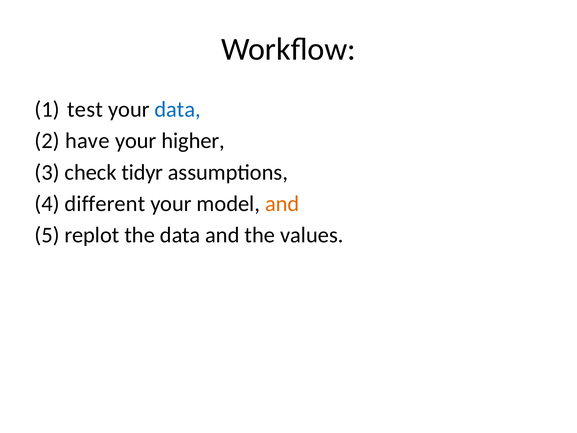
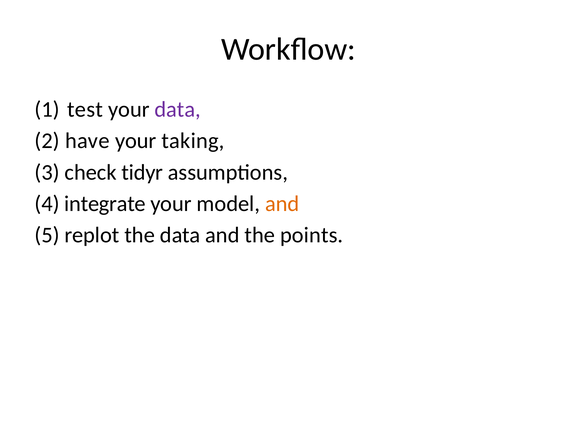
data colour: blue -> purple (178, 109)
higher: higher -> taking (193, 141)
different: different -> integrate (105, 204)
values: values -> points (312, 235)
